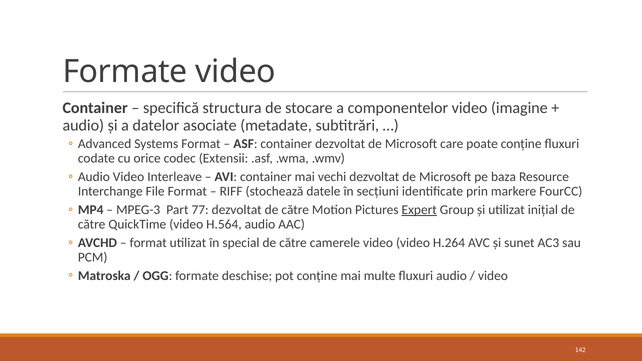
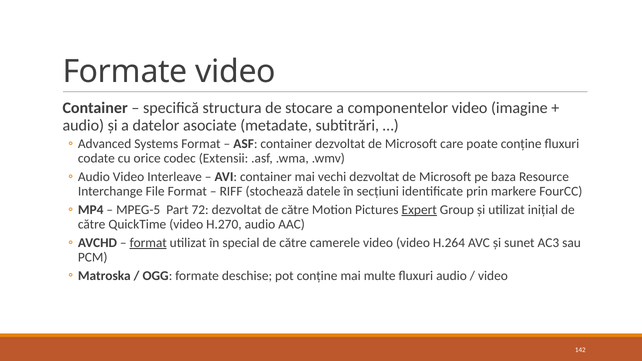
MPEG-3: MPEG-3 -> MPEG-5 (138, 210)
77: 77 -> 72 (200, 210)
H.564: H.564 -> H.270 (224, 224)
format underline: none -> present (148, 243)
